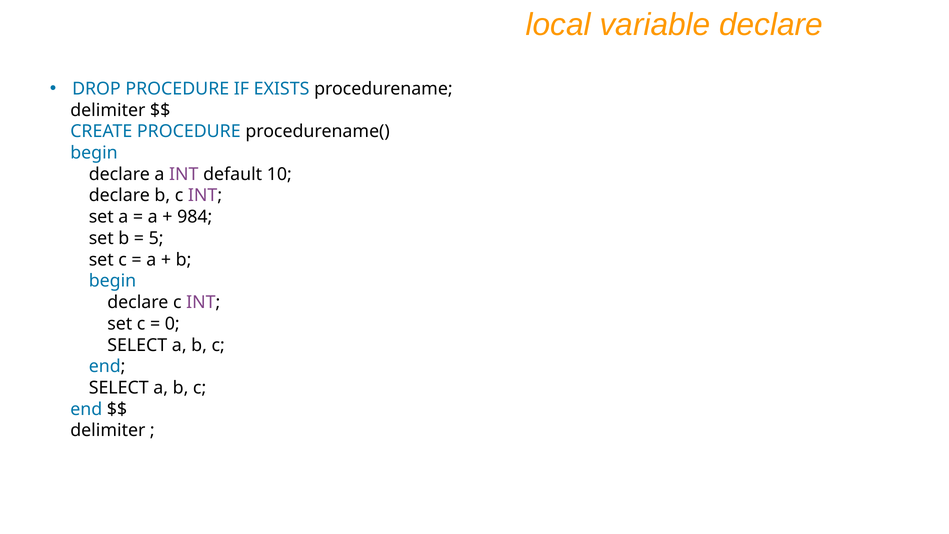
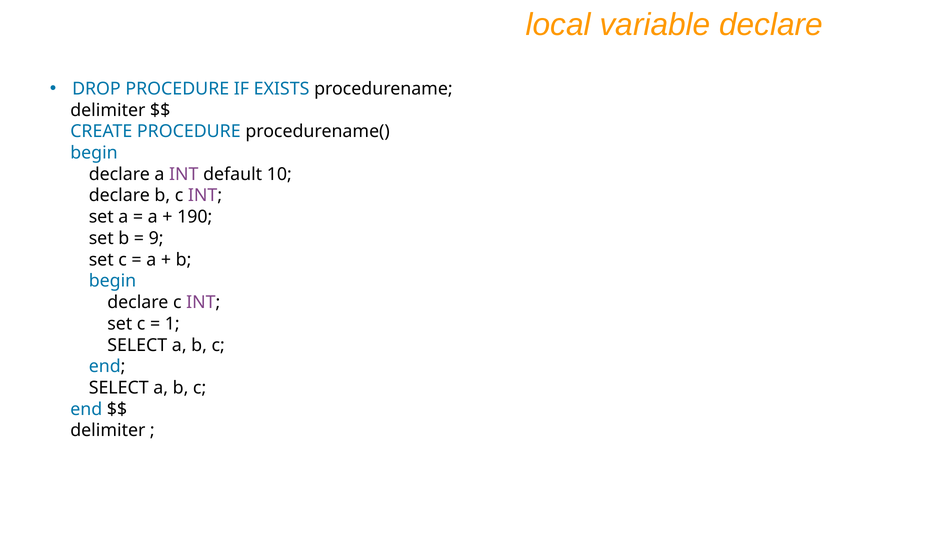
984: 984 -> 190 (195, 217)
5: 5 -> 9 (156, 238)
0: 0 -> 1 (172, 324)
